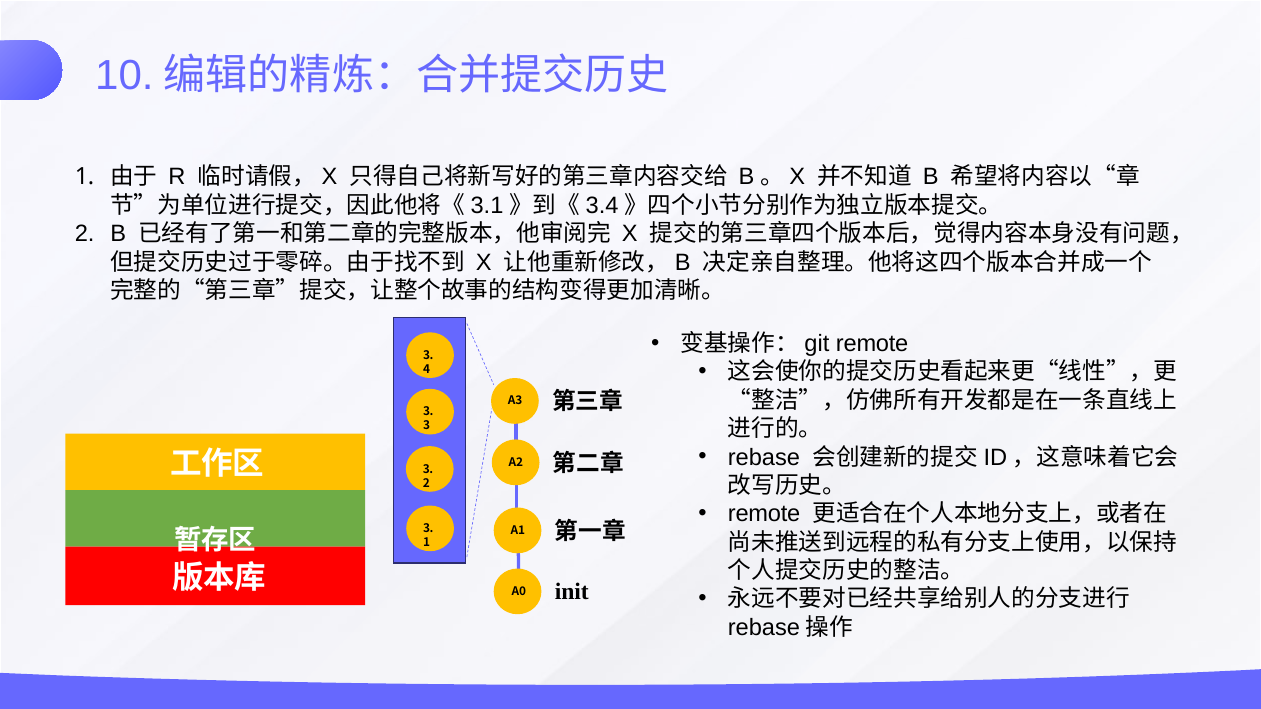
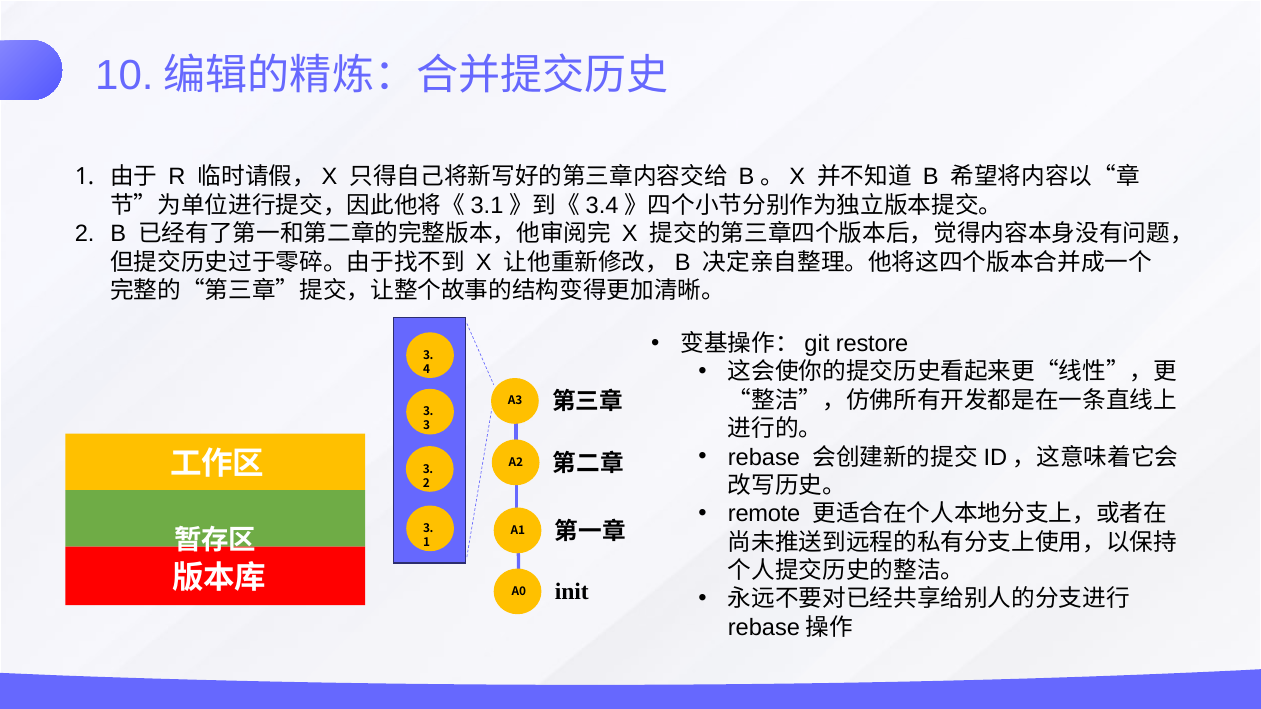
remote: remote -> restore (872, 344)
